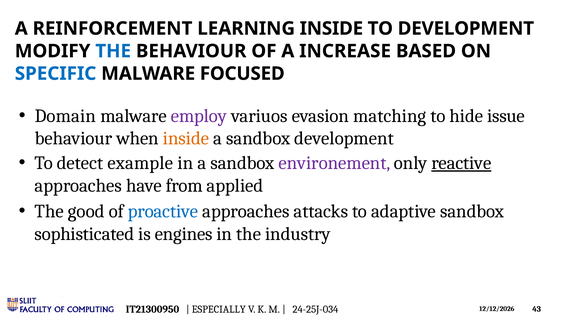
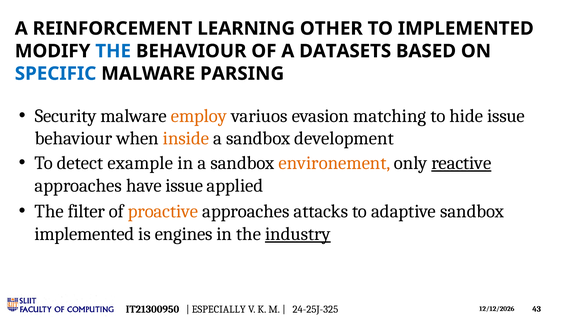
LEARNING INSIDE: INSIDE -> OTHER (331, 29)
TO DEVELOPMENT: DEVELOPMENT -> IMPLEMENTED (466, 29)
INCREASE: INCREASE -> DATASETS (345, 51)
FOCUSED: FOCUSED -> PARSING (242, 74)
Domain: Domain -> Security (66, 116)
employ colour: purple -> orange (199, 116)
environement colour: purple -> orange (334, 163)
have from: from -> issue (184, 185)
good: good -> filter (86, 211)
proactive colour: blue -> orange (163, 211)
sophisticated: sophisticated -> implemented (84, 234)
industry underline: none -> present (298, 234)
24-25J-034: 24-25J-034 -> 24-25J-325 (315, 309)
